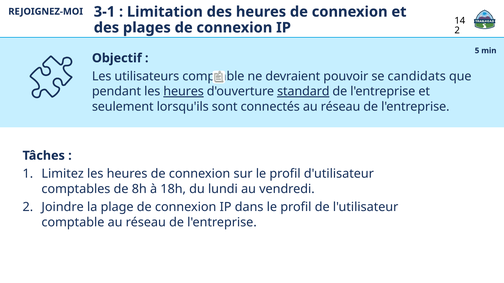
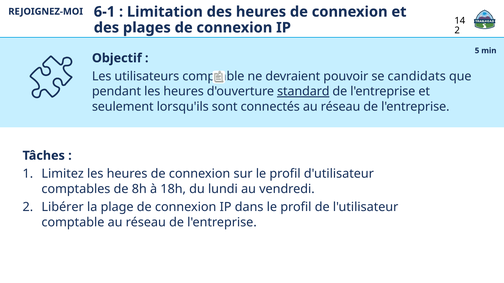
3-1: 3-1 -> 6-1 (104, 12)
heures underline: present -> none (184, 92)
Joindre: Joindre -> Libérer (63, 208)
